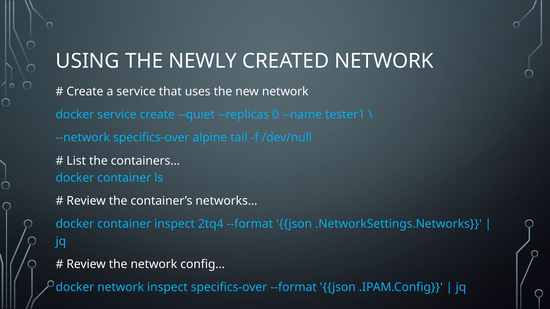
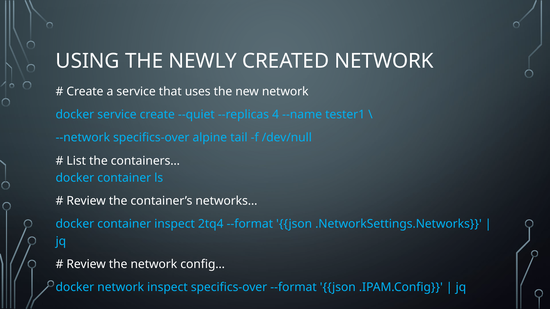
0: 0 -> 4 (276, 115)
